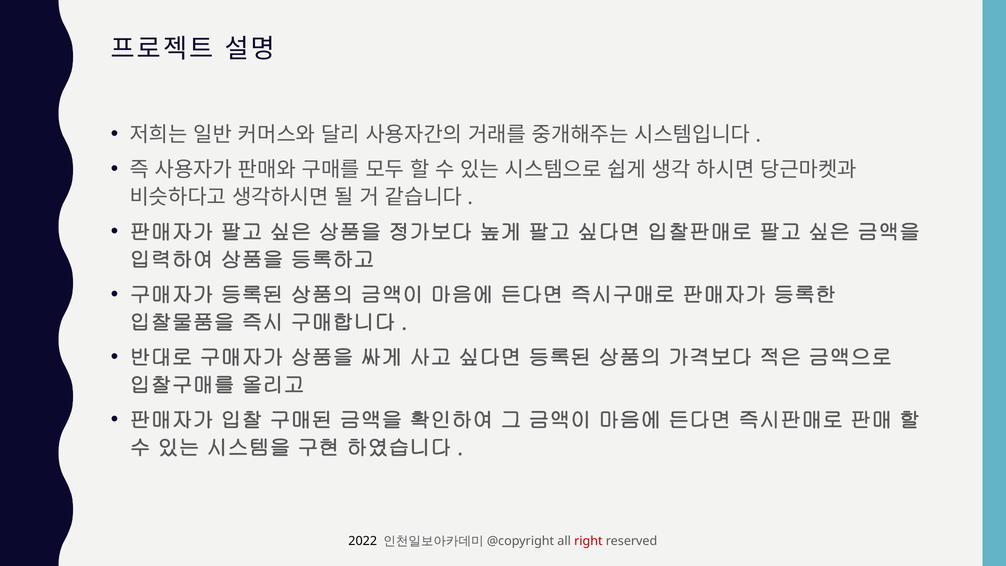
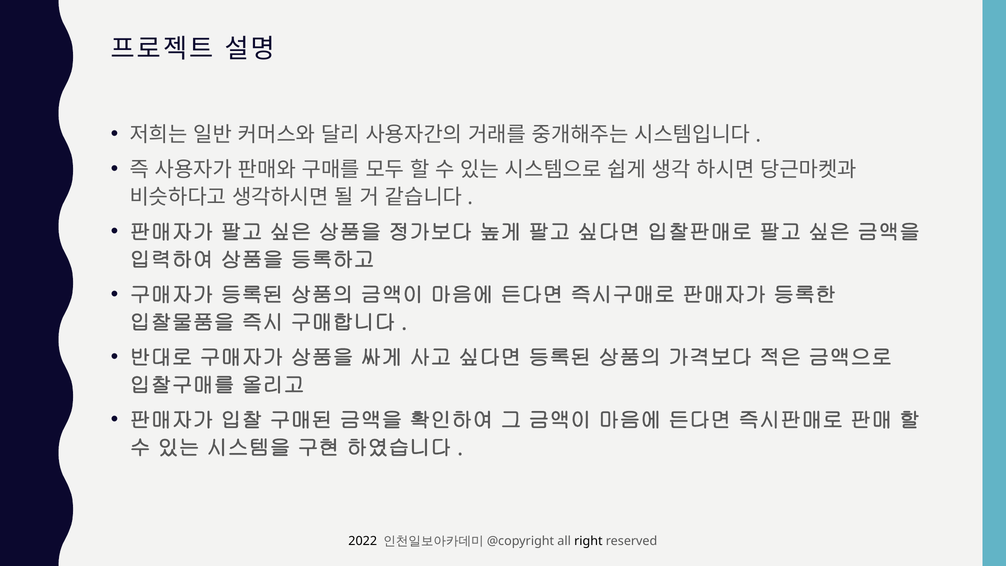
right colour: red -> black (588, 541)
